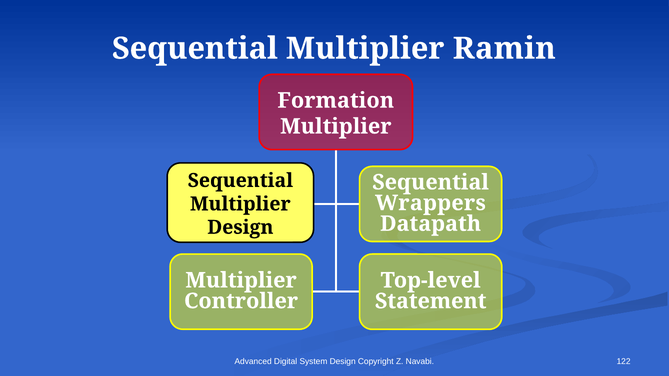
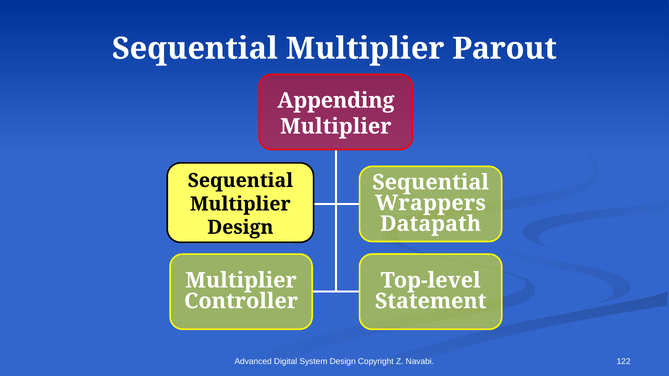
Ramin: Ramin -> Parout (505, 49)
Formation: Formation -> Appending (336, 101)
